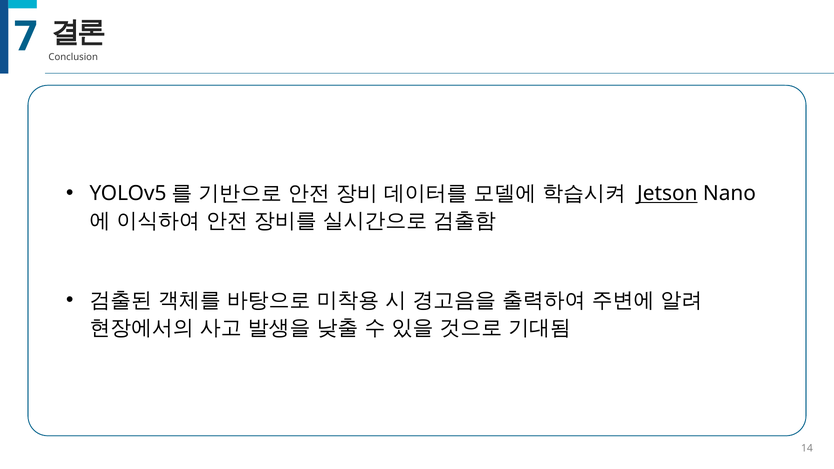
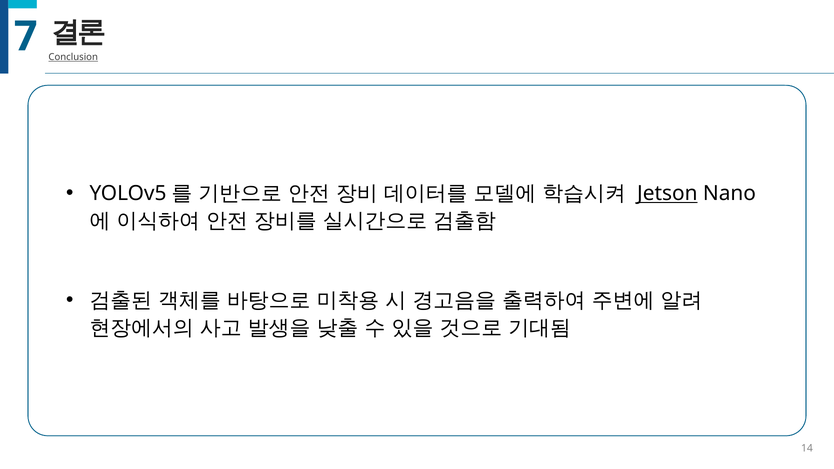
Conclusion underline: none -> present (73, 57)
